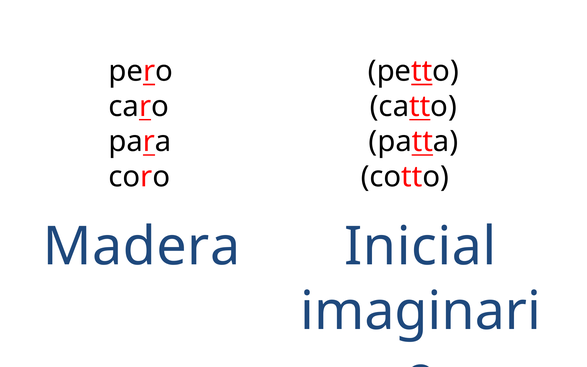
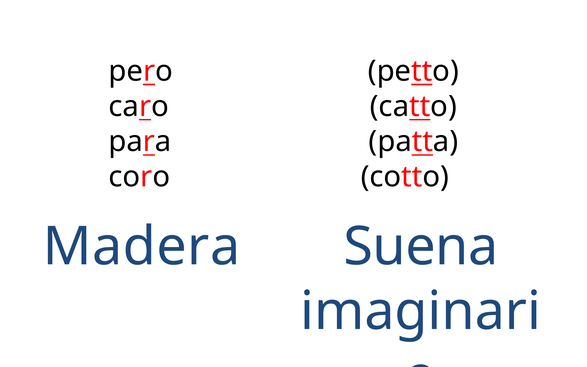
Inicial: Inicial -> Suena (421, 247)
